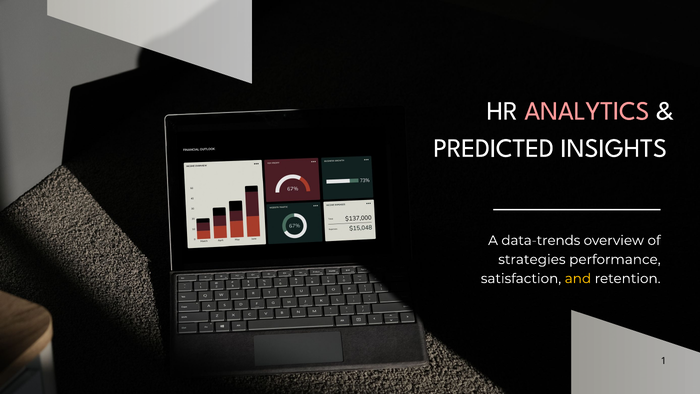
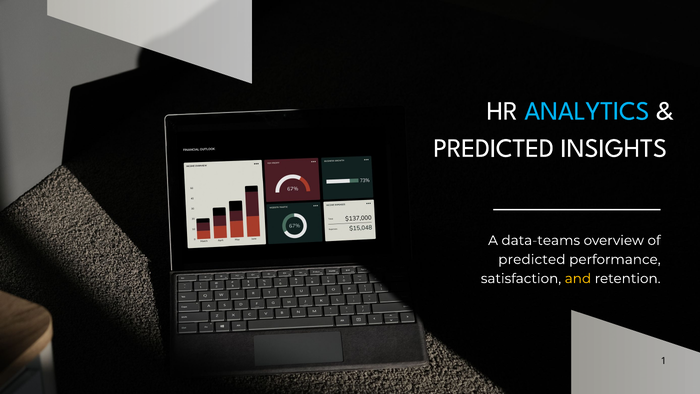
ANALYTICS colour: pink -> light blue (587, 111)
data-trends: data-trends -> data-teams (541, 240)
strategies: strategies -> predicted (532, 259)
